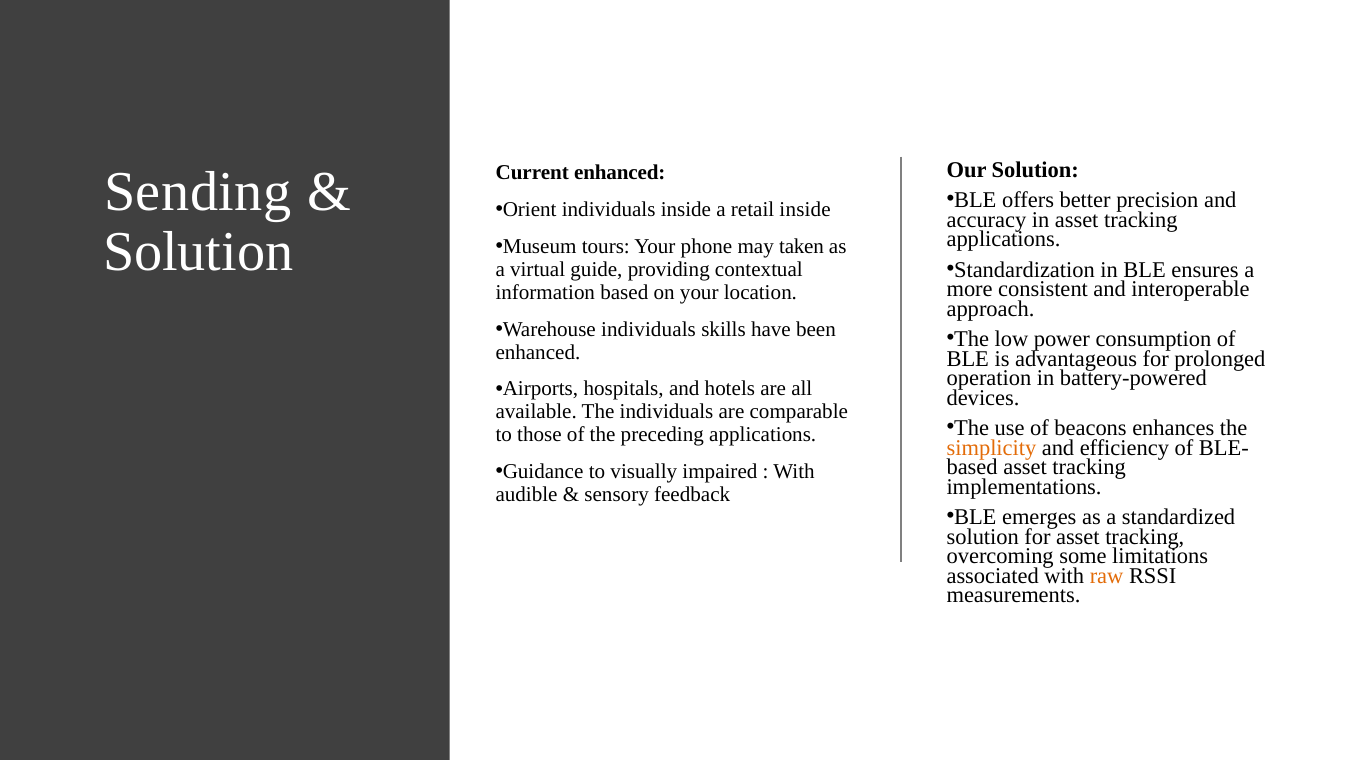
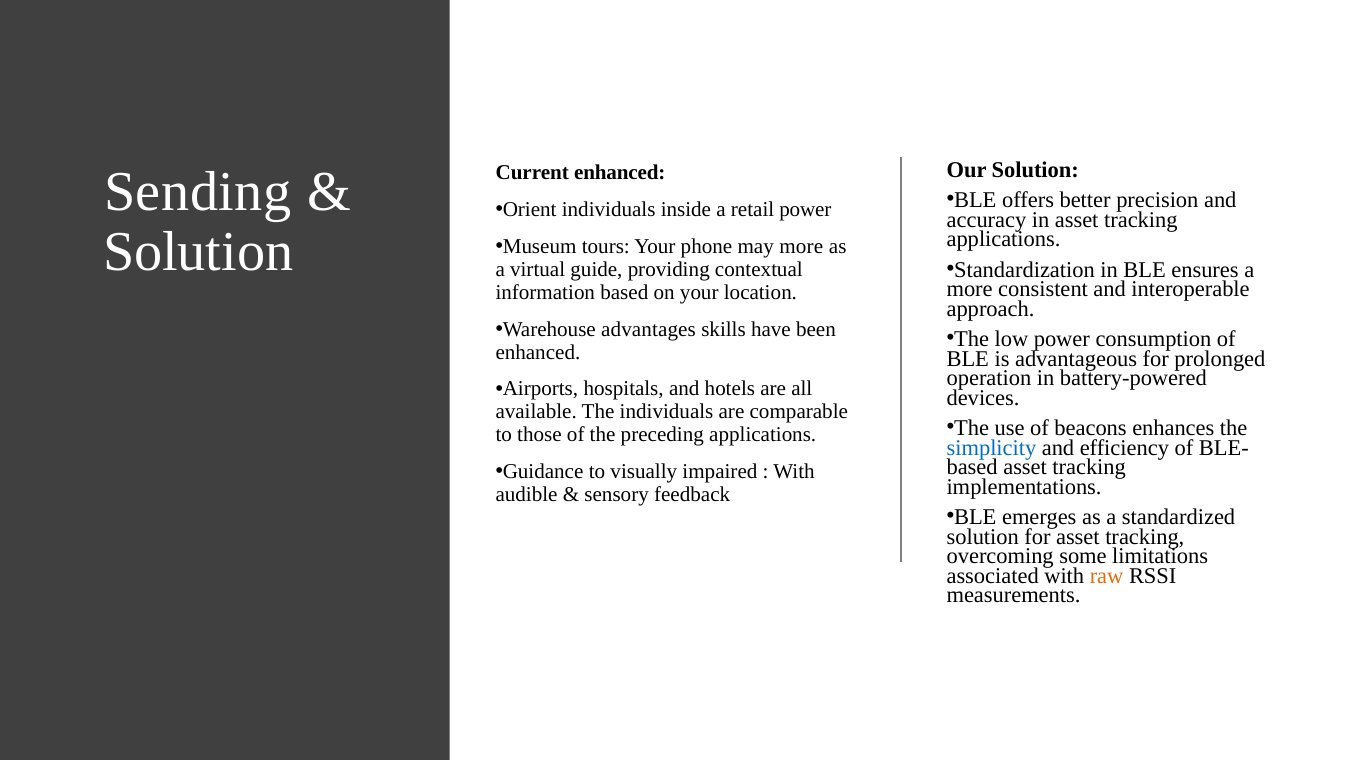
retail inside: inside -> power (805, 210)
may taken: taken -> more (801, 247)
Warehouse individuals: individuals -> advantages (649, 329)
simplicity colour: orange -> blue (991, 448)
